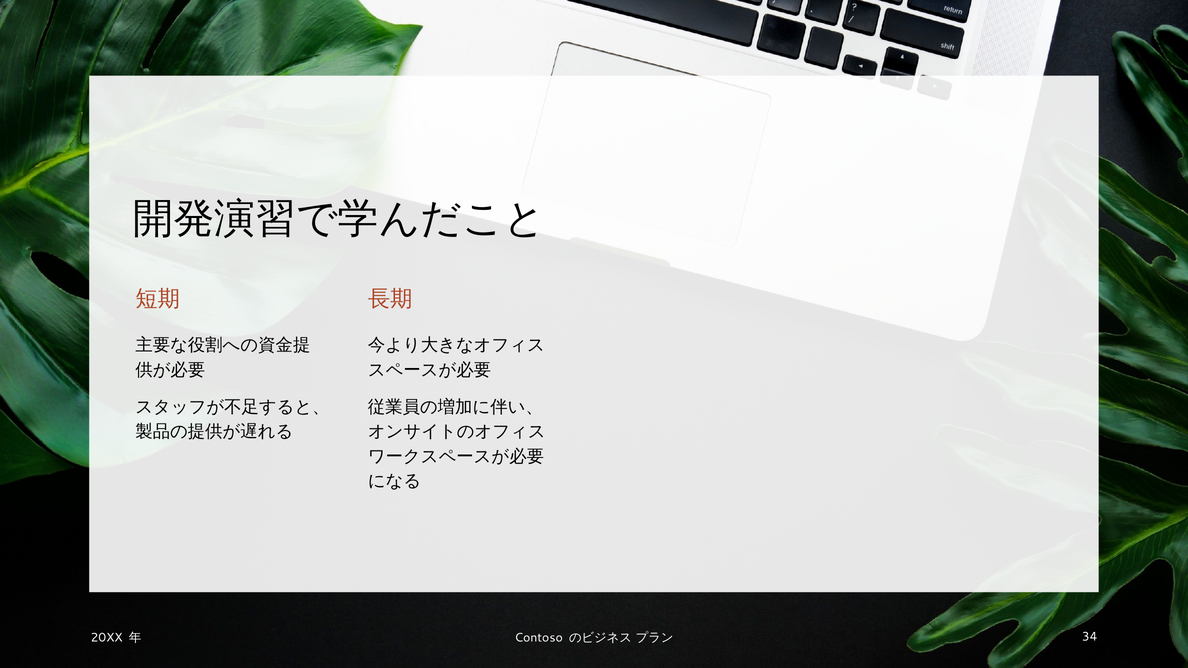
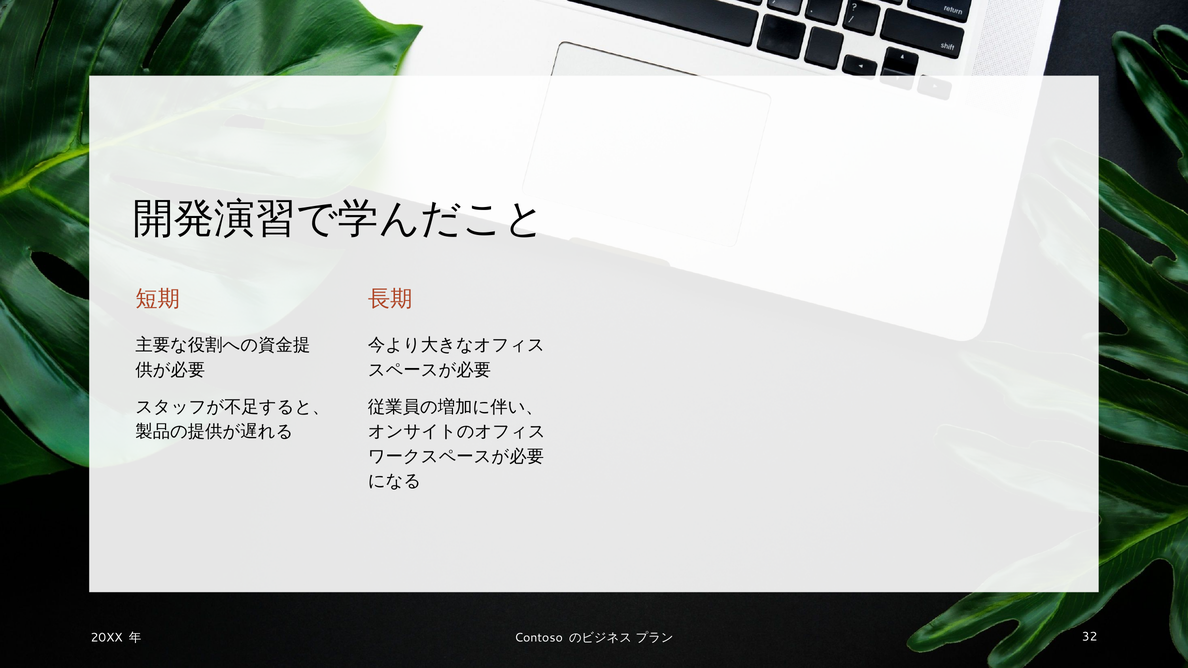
34: 34 -> 32 (1090, 637)
